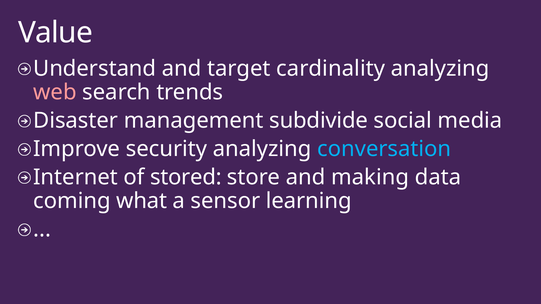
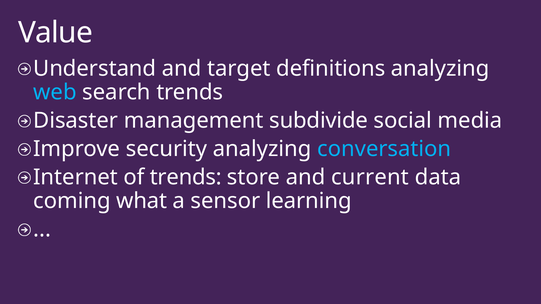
cardinality: cardinality -> definitions (331, 69)
web colour: pink -> light blue (55, 92)
of stored: stored -> trends (186, 177)
making: making -> current (370, 177)
